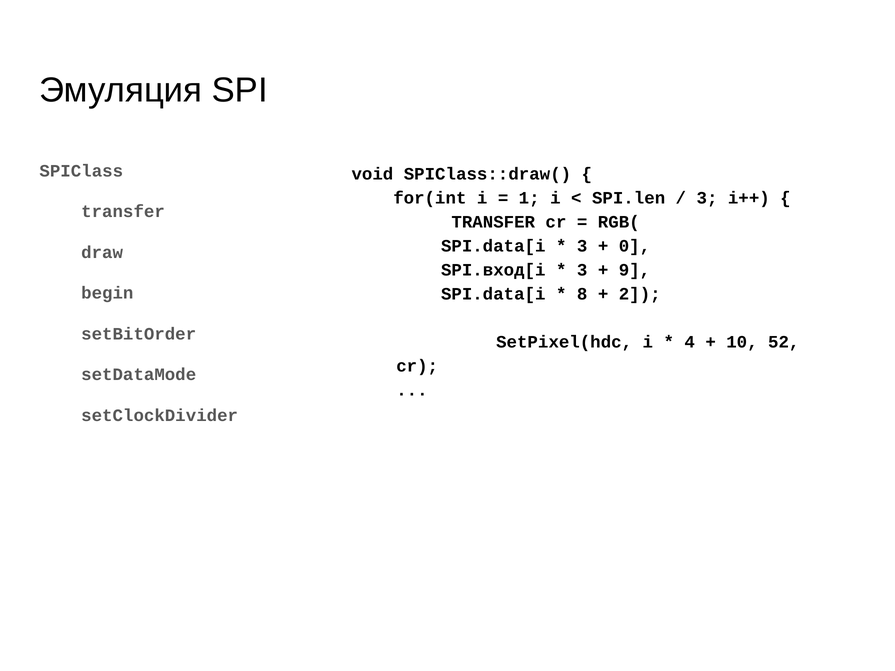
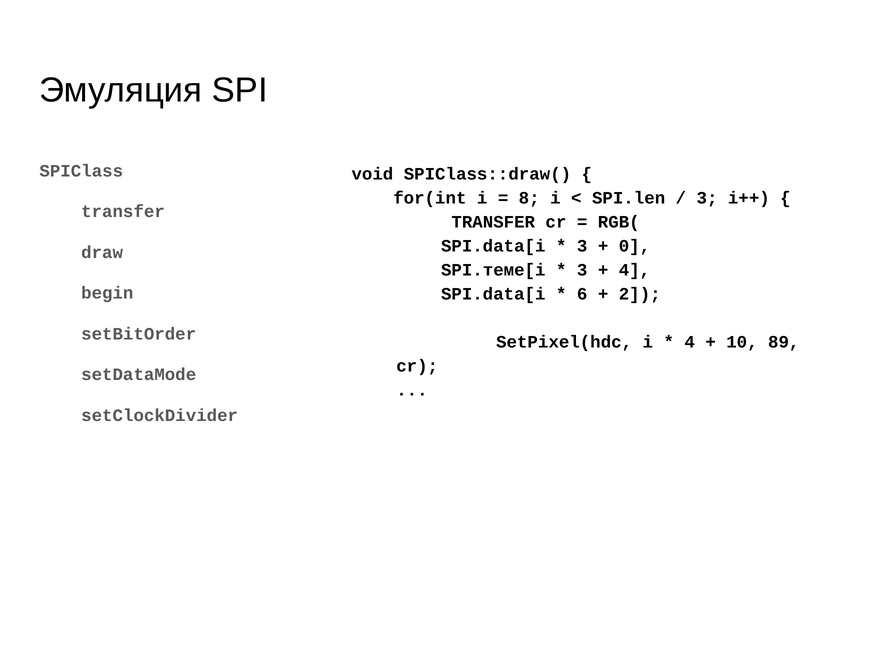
1: 1 -> 8 (529, 198)
SPI.вход[i: SPI.вход[i -> SPI.теме[i (493, 270)
9: 9 -> 4 (634, 270)
8: 8 -> 6 (582, 294)
52: 52 -> 89 (784, 342)
